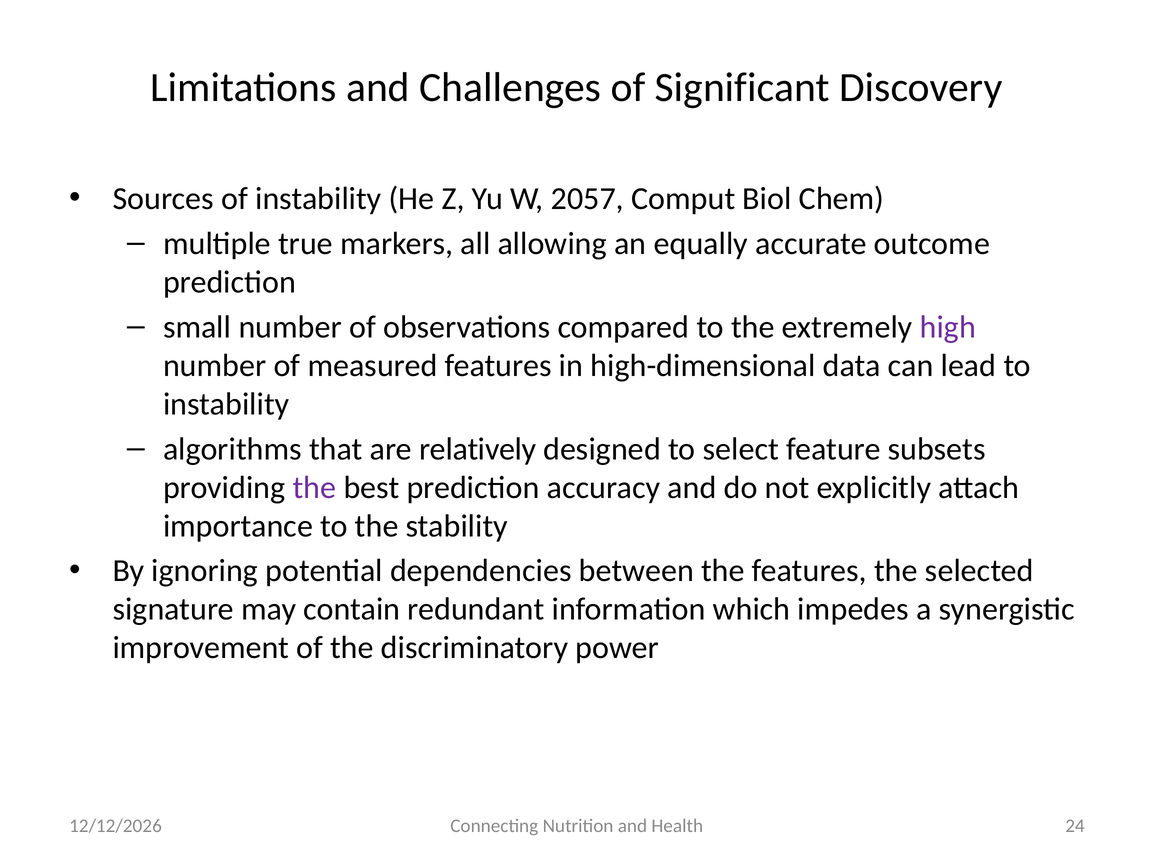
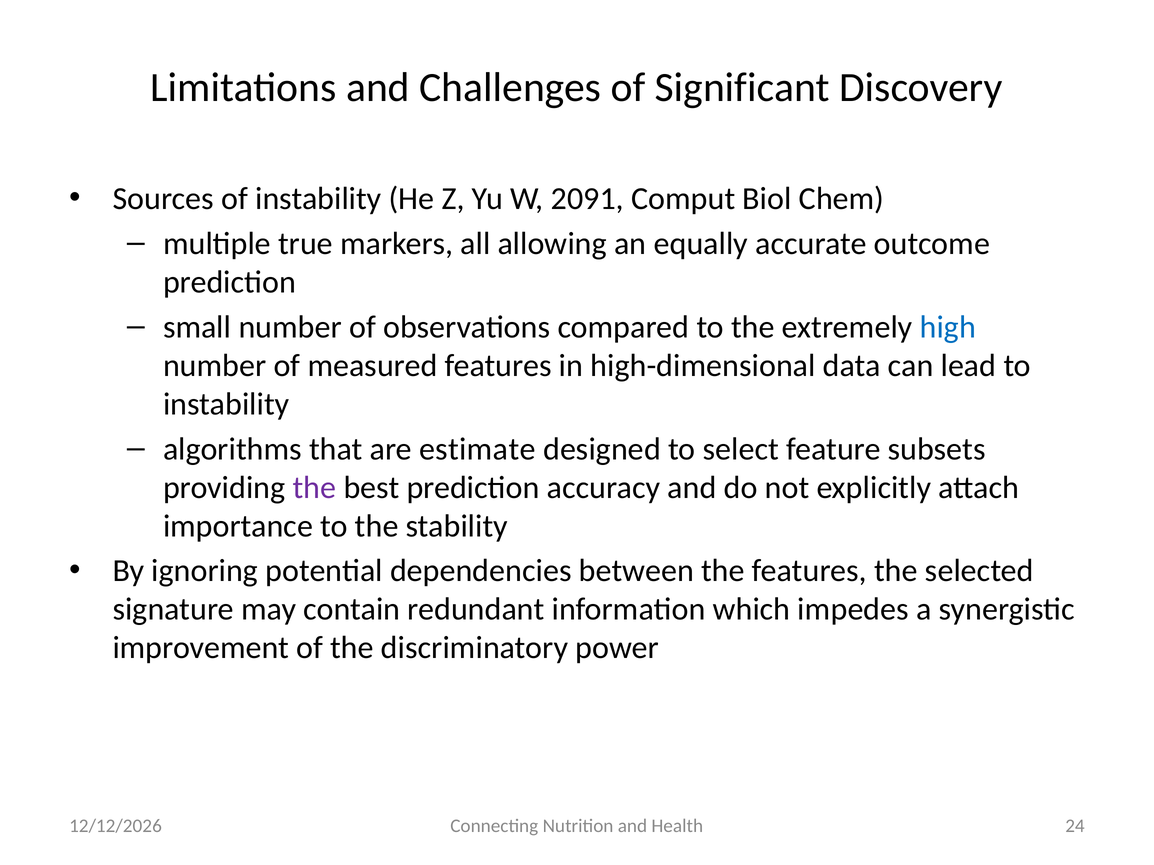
2057: 2057 -> 2091 (587, 199)
high colour: purple -> blue (948, 327)
relatively: relatively -> estimate (477, 449)
